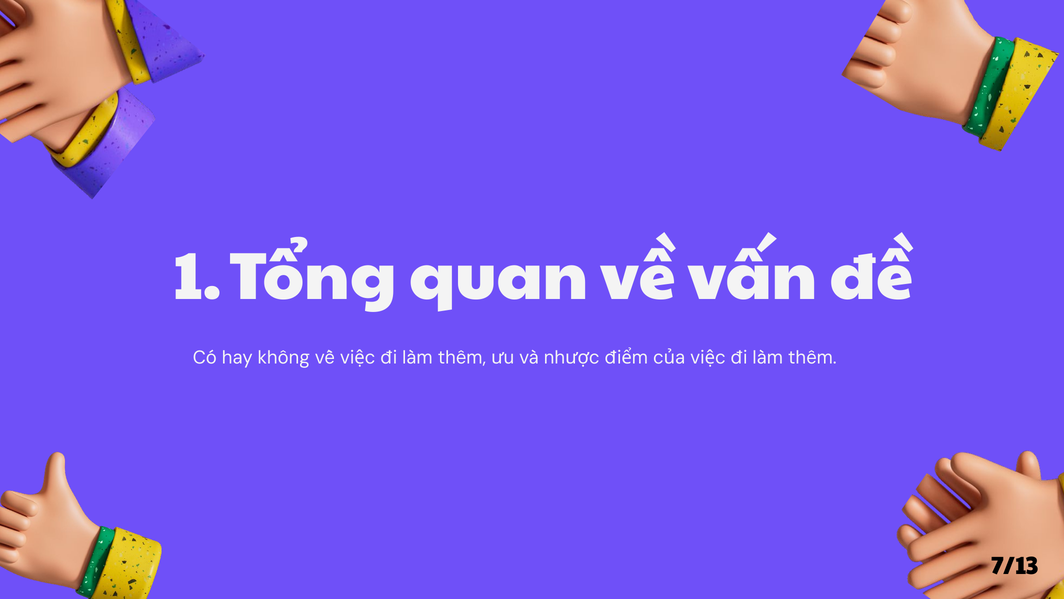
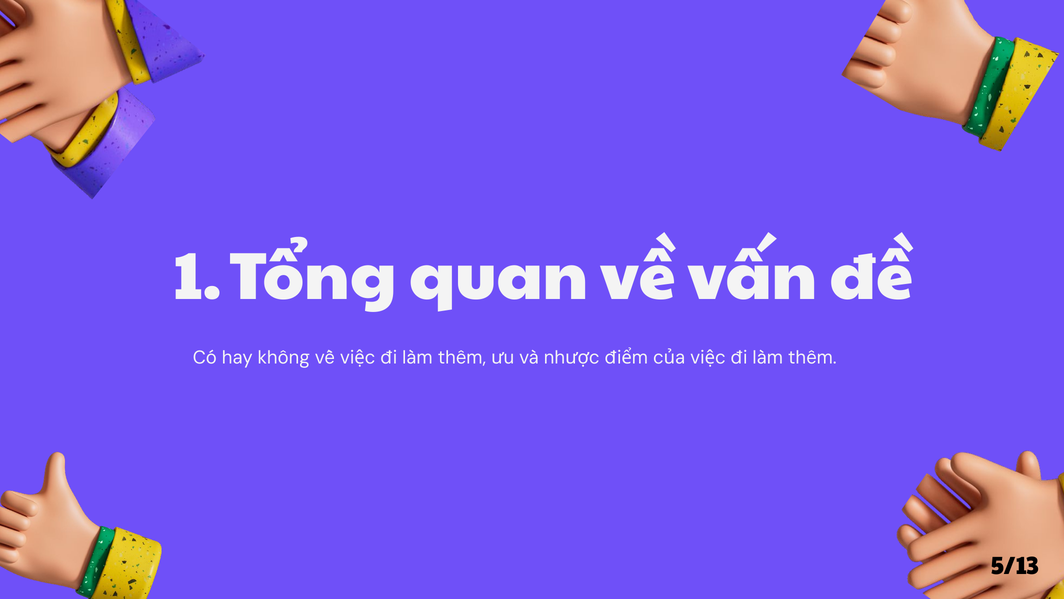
7/13: 7/13 -> 5/13 (1015, 565)
